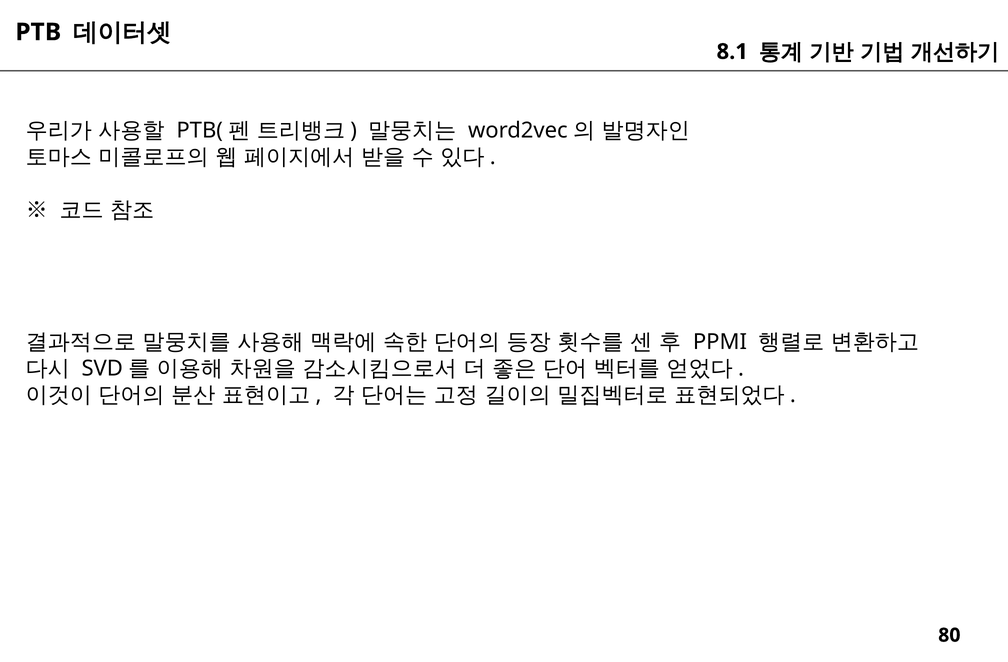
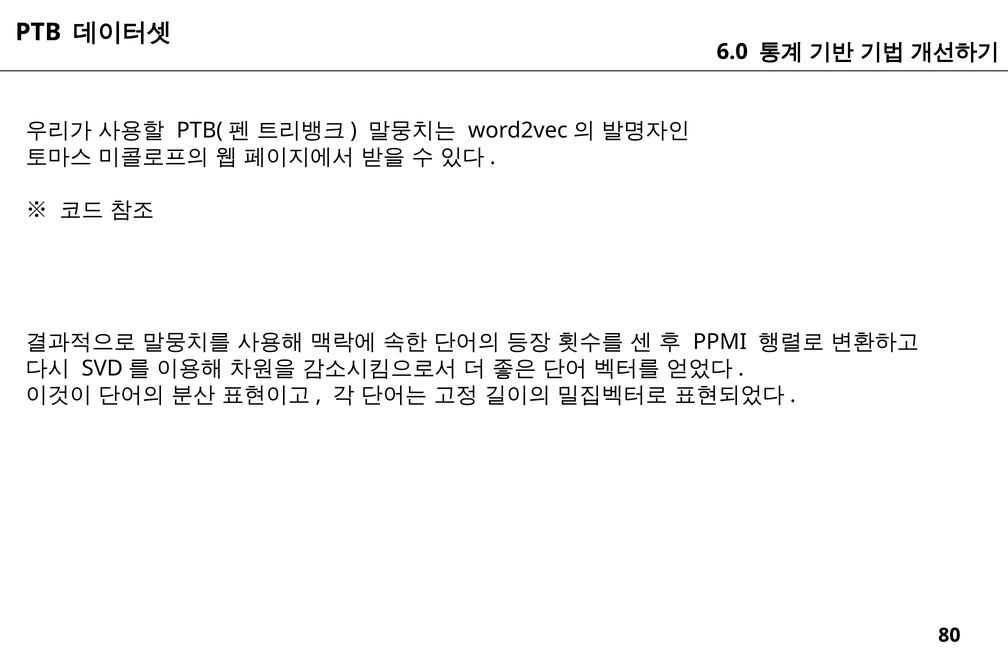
8.1: 8.1 -> 6.0 (732, 52)
